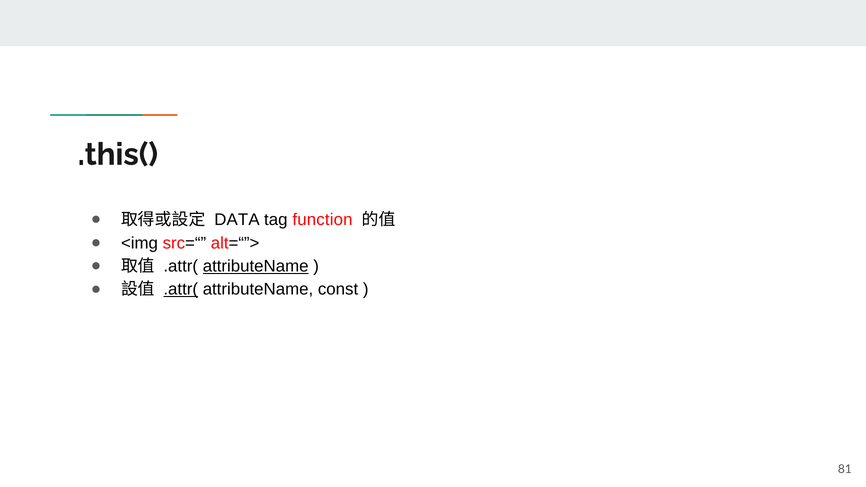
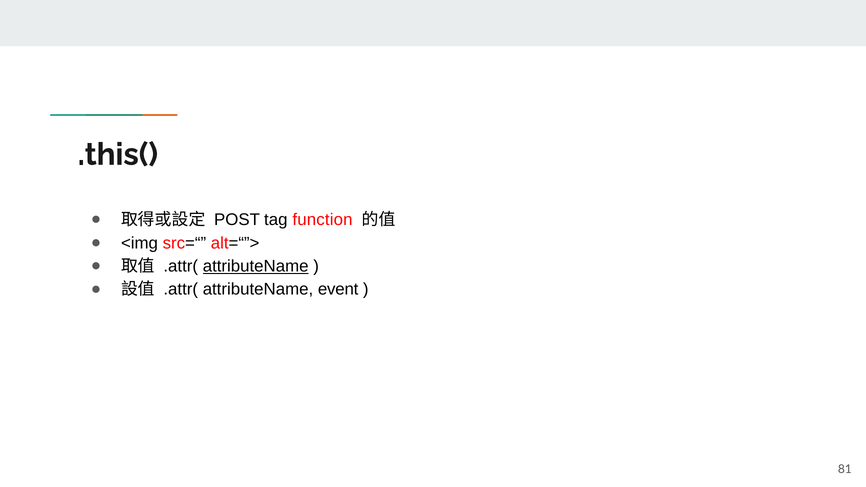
DATA: DATA -> POST (237, 220)
.attr( underline: present -> none (181, 289)
const: const -> event (338, 289)
